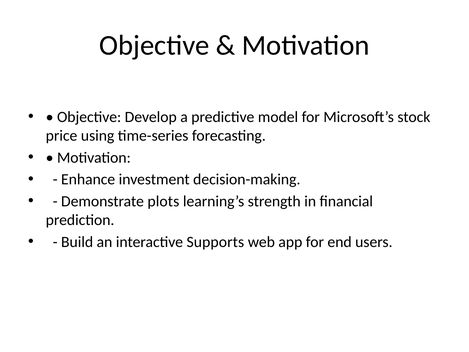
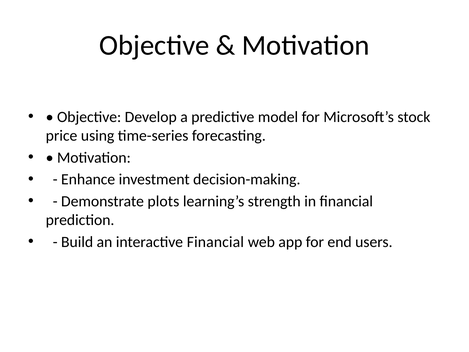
interactive Supports: Supports -> Financial (215, 242)
